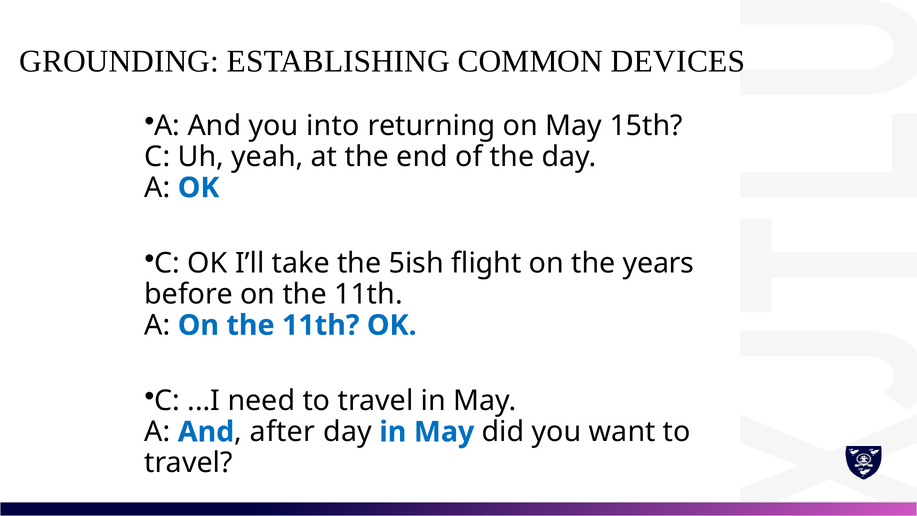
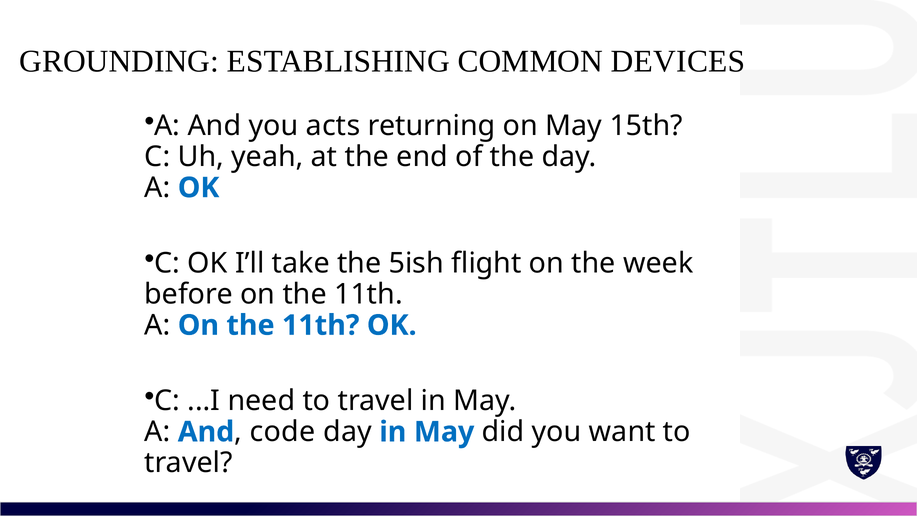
into: into -> acts (333, 126)
years: years -> week (658, 263)
after: after -> code (283, 432)
